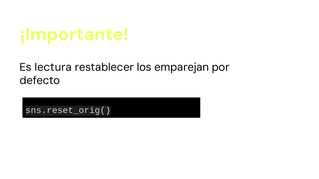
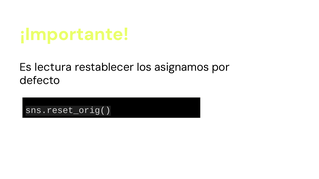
emparejan: emparejan -> asignamos (182, 67)
